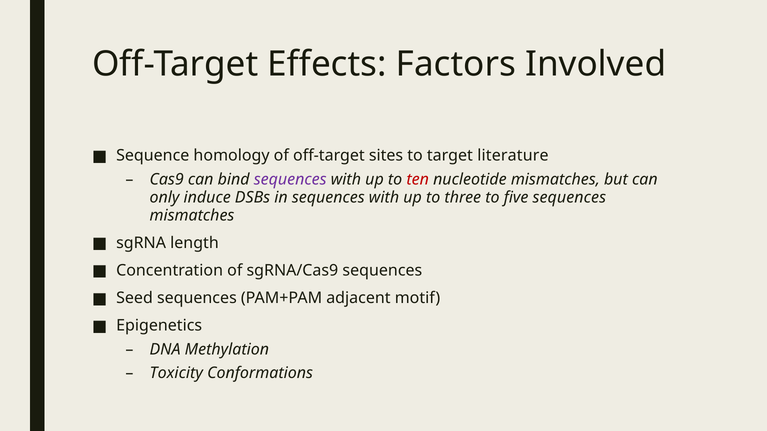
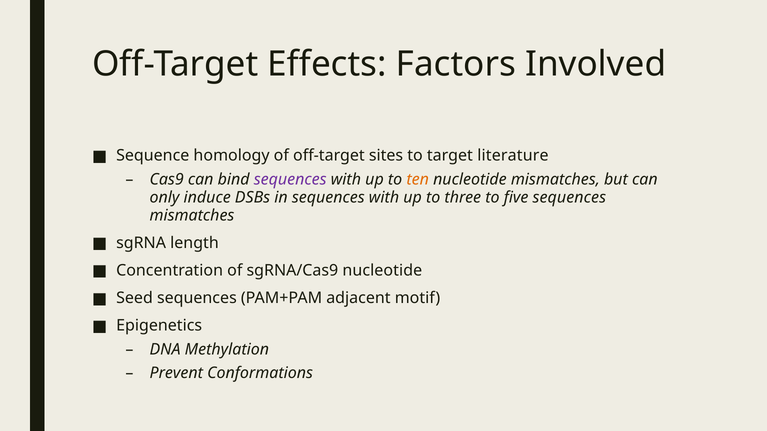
ten colour: red -> orange (418, 179)
sgRNA/Cas9 sequences: sequences -> nucleotide (382, 271)
Toxicity: Toxicity -> Prevent (176, 373)
